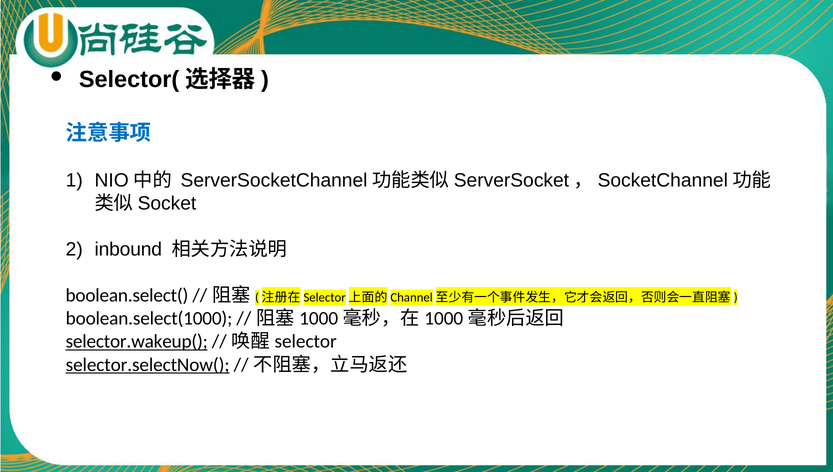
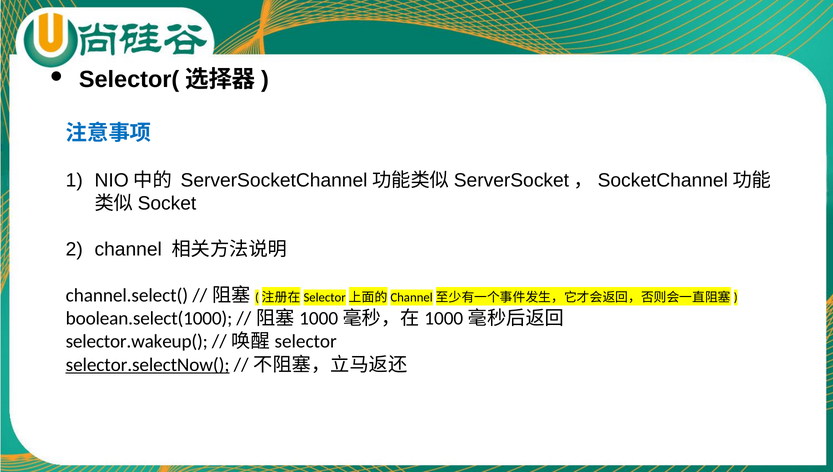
inbound: inbound -> channel (128, 250)
boolean.select(: boolean.select( -> channel.select( (127, 296)
selector.wakeup( underline: present -> none (137, 342)
